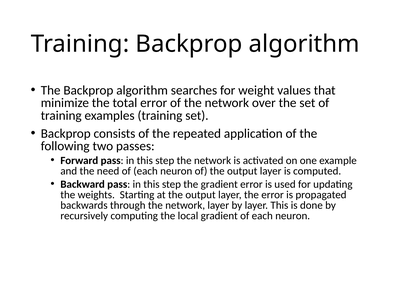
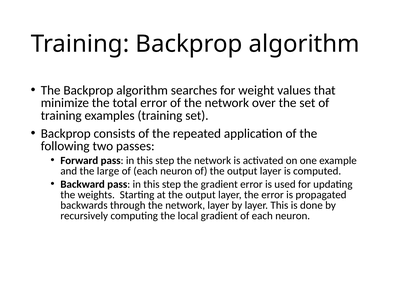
need: need -> large (108, 171)
